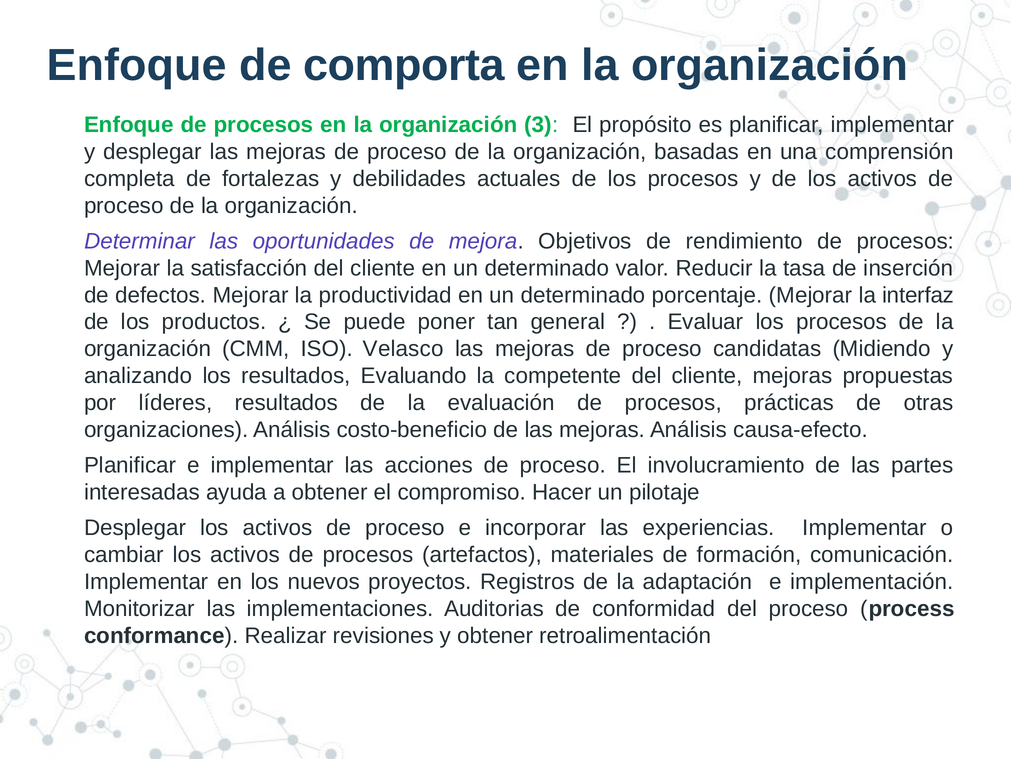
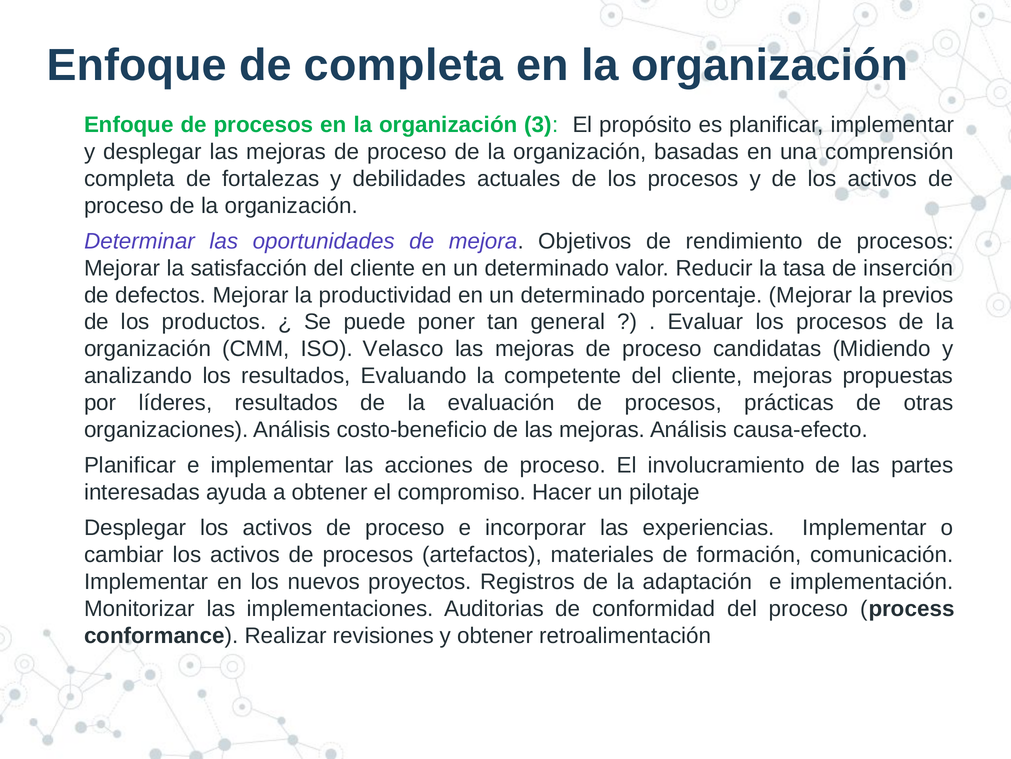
de comporta: comporta -> completa (404, 66)
interfaz: interfaz -> previos (918, 295)
